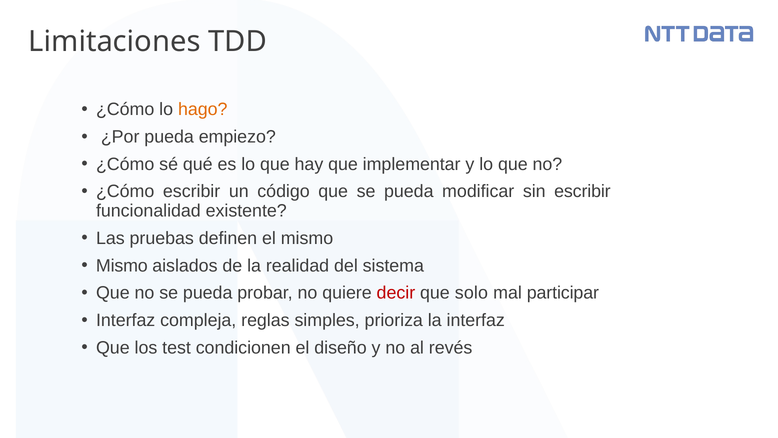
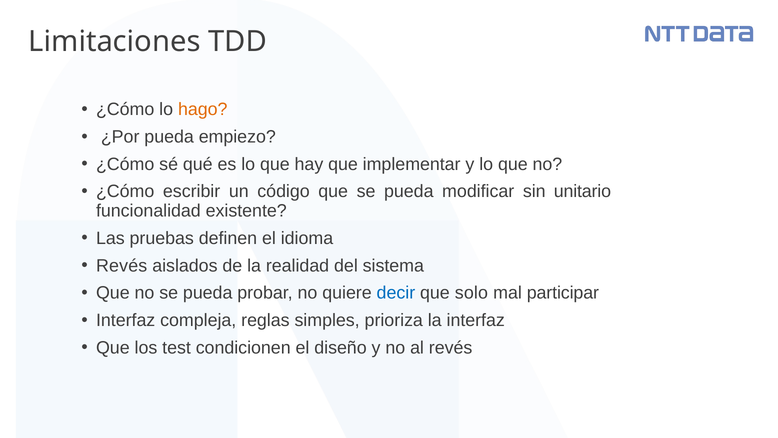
sin escribir: escribir -> unitario (582, 191)
el mismo: mismo -> idioma (307, 238)
Mismo: Mismo -> Revés (122, 265)
decir colour: red -> blue (396, 293)
